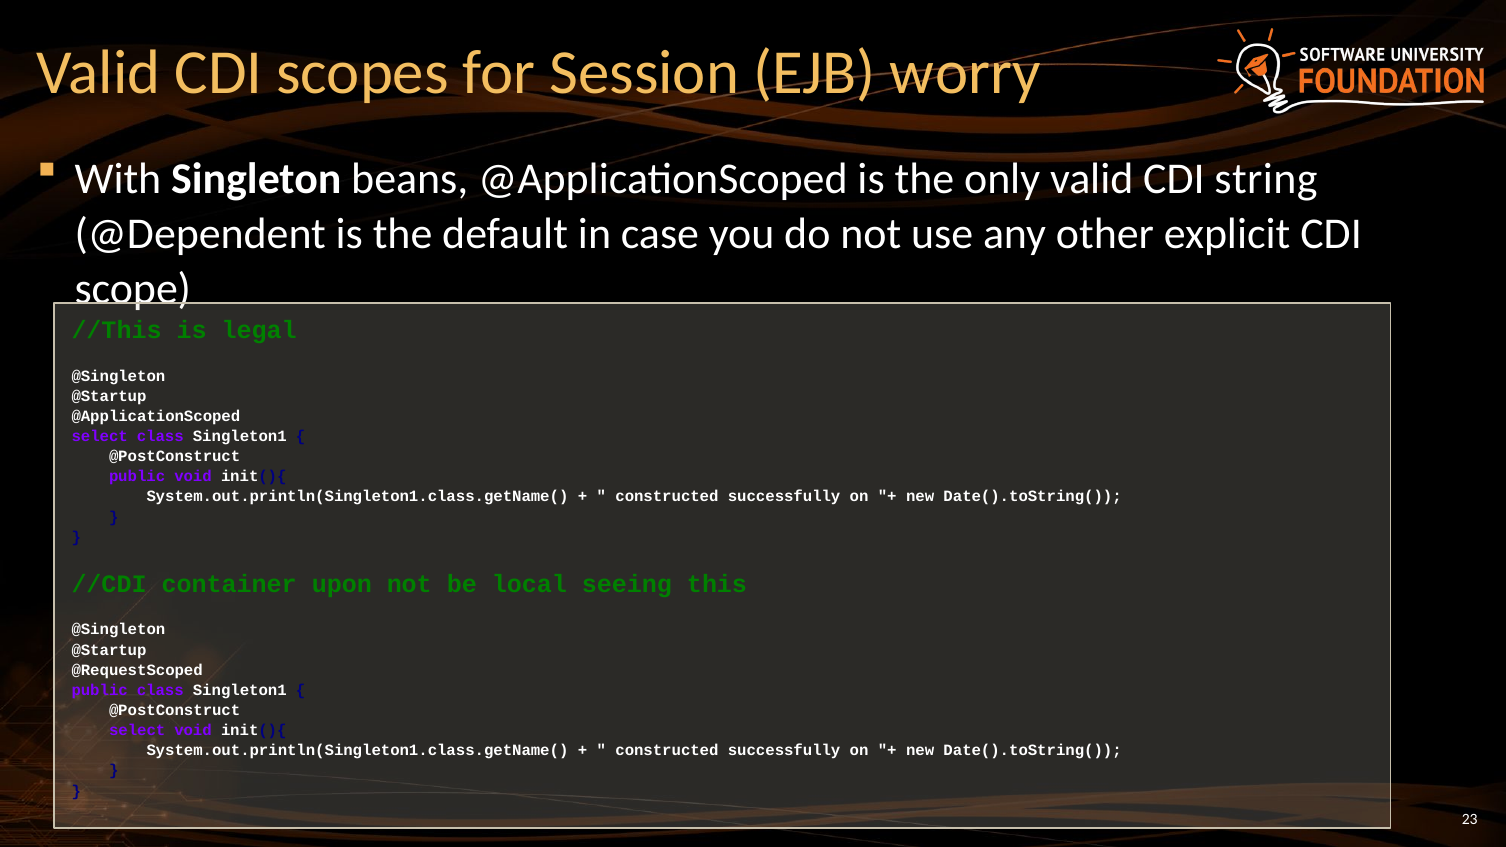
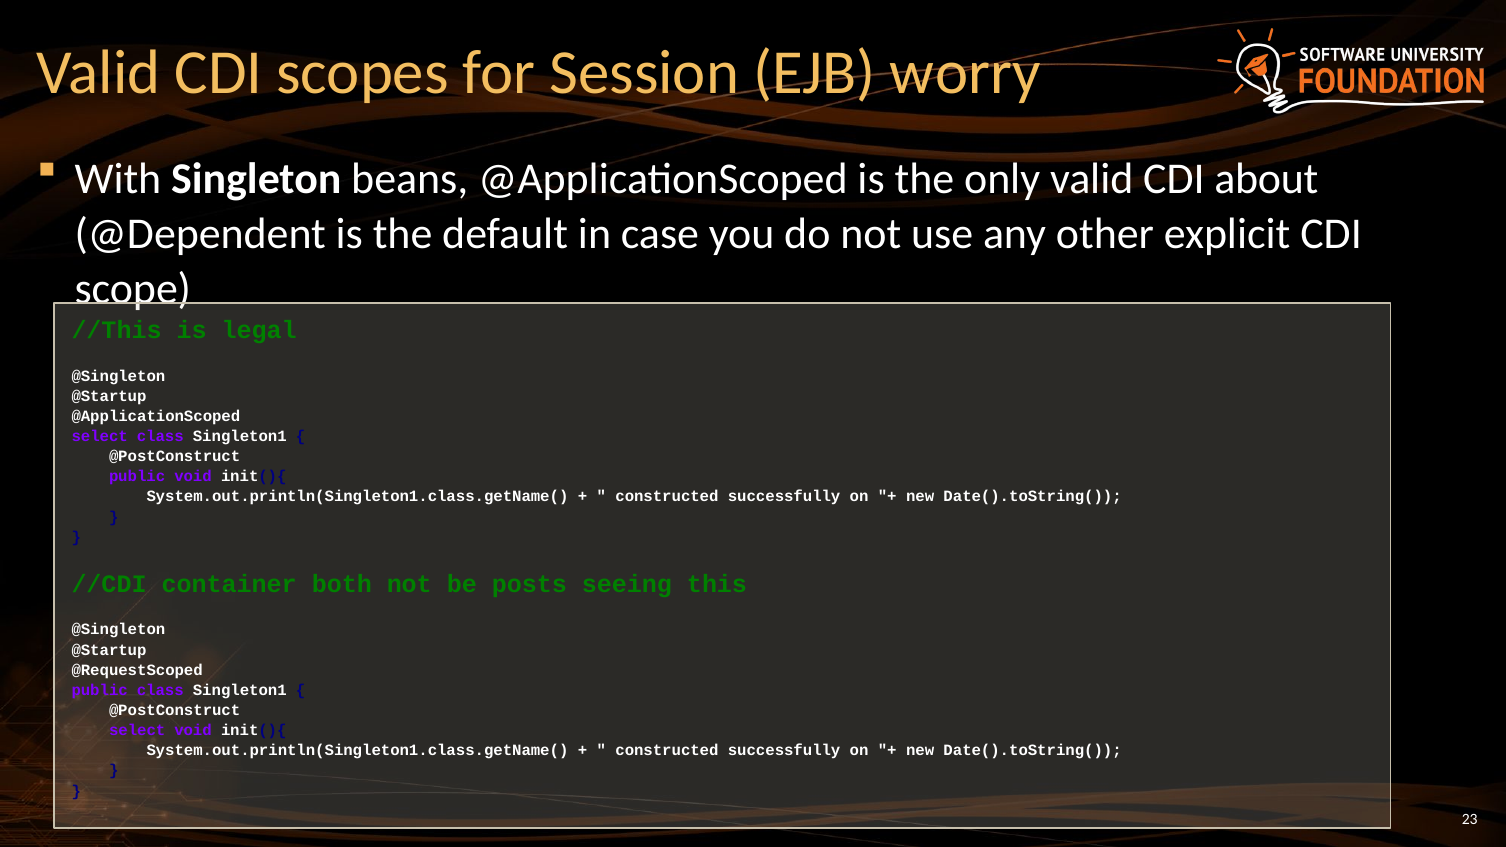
string: string -> about (1266, 179)
upon: upon -> both (342, 585)
local: local -> posts (529, 585)
